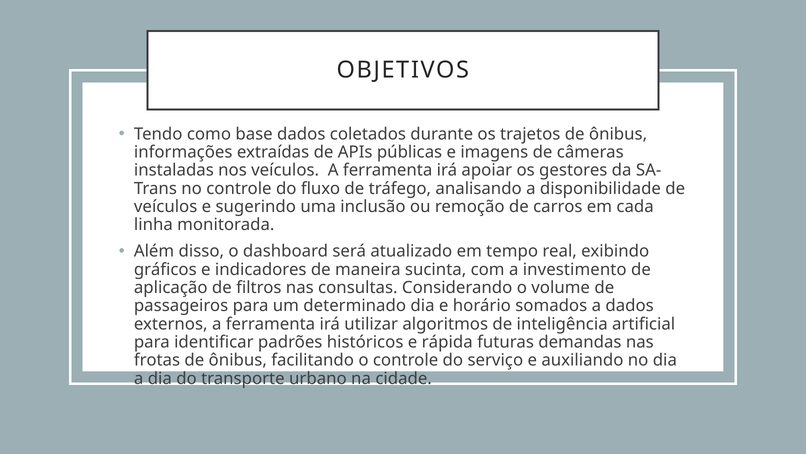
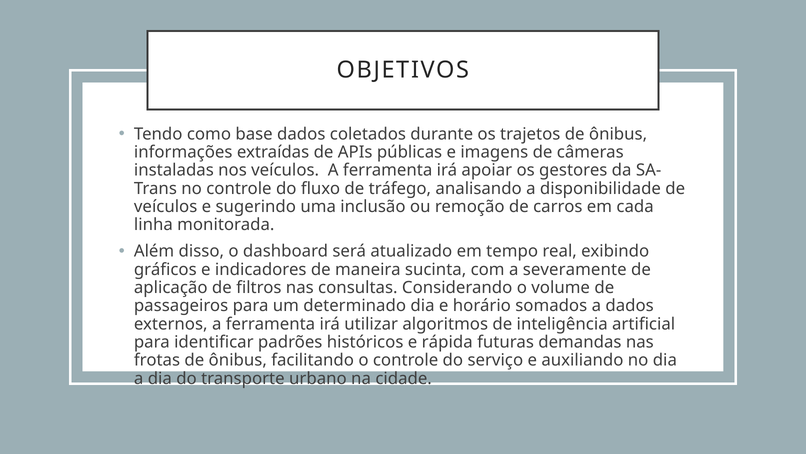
investimento: investimento -> severamente (575, 269)
